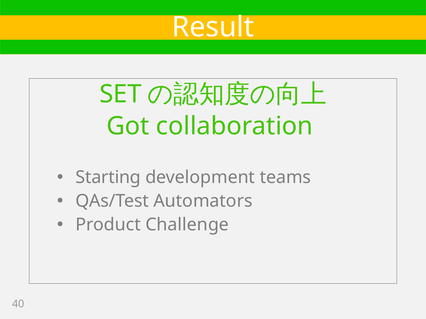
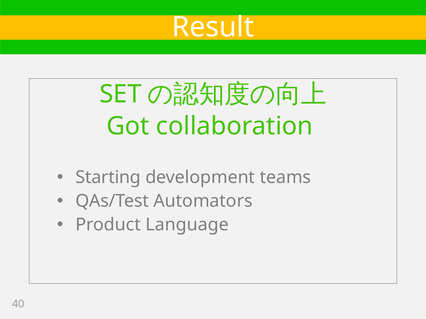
Challenge: Challenge -> Language (187, 225)
